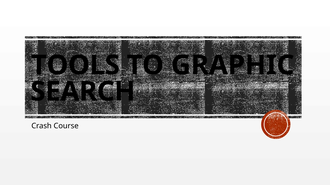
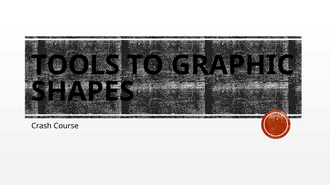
SEARCH: SEARCH -> SHAPES (83, 92)
